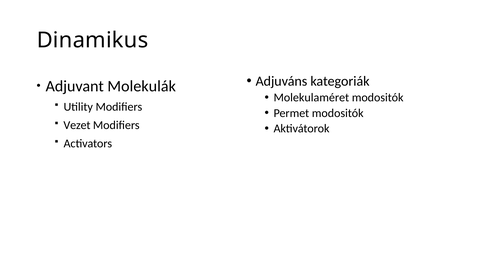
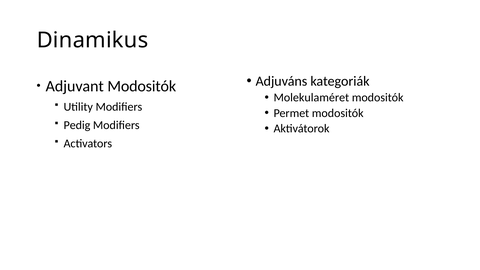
Adjuvant Molekulák: Molekulák -> Modositók (142, 86)
Vezet: Vezet -> Pedig (77, 125)
